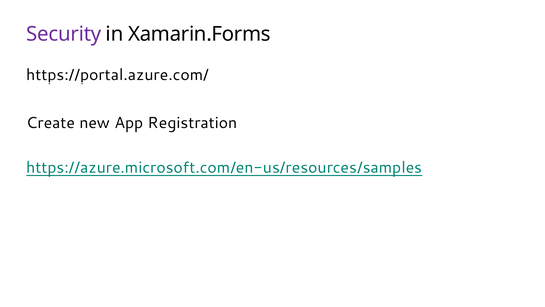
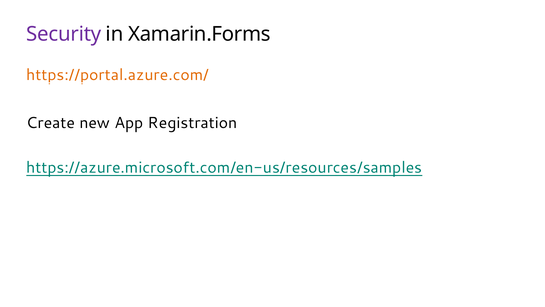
https://portal.azure.com/ colour: black -> orange (118, 75)
